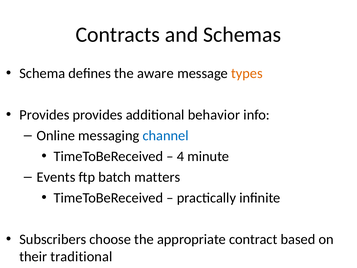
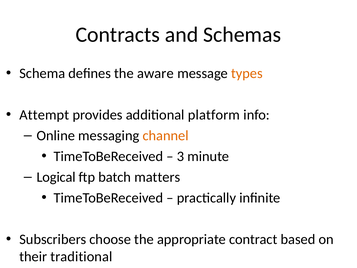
Provides: Provides -> Attempt (44, 115)
behavior: behavior -> platform (214, 115)
channel colour: blue -> orange (166, 135)
4: 4 -> 3 (180, 156)
Events: Events -> Logical (56, 177)
